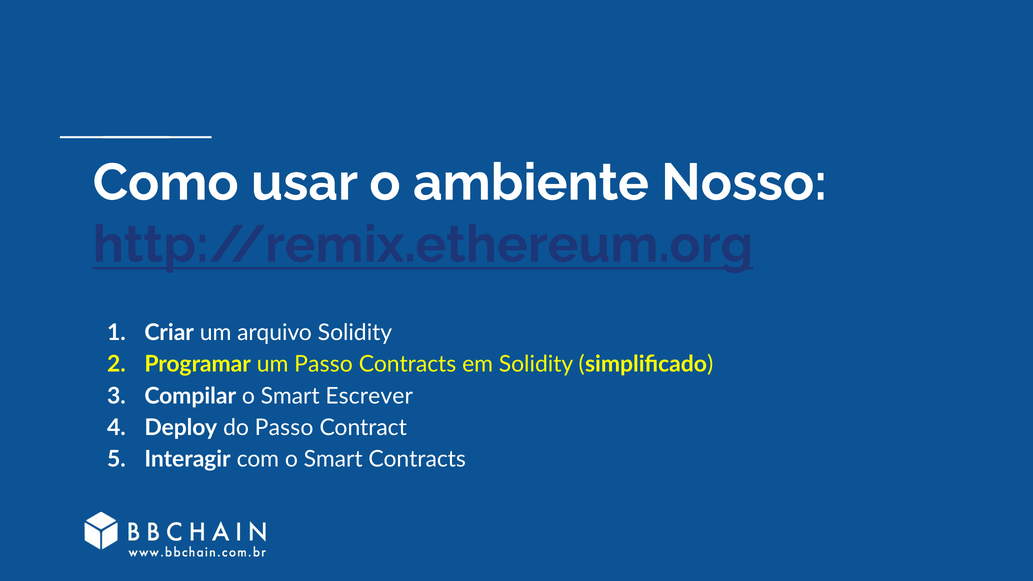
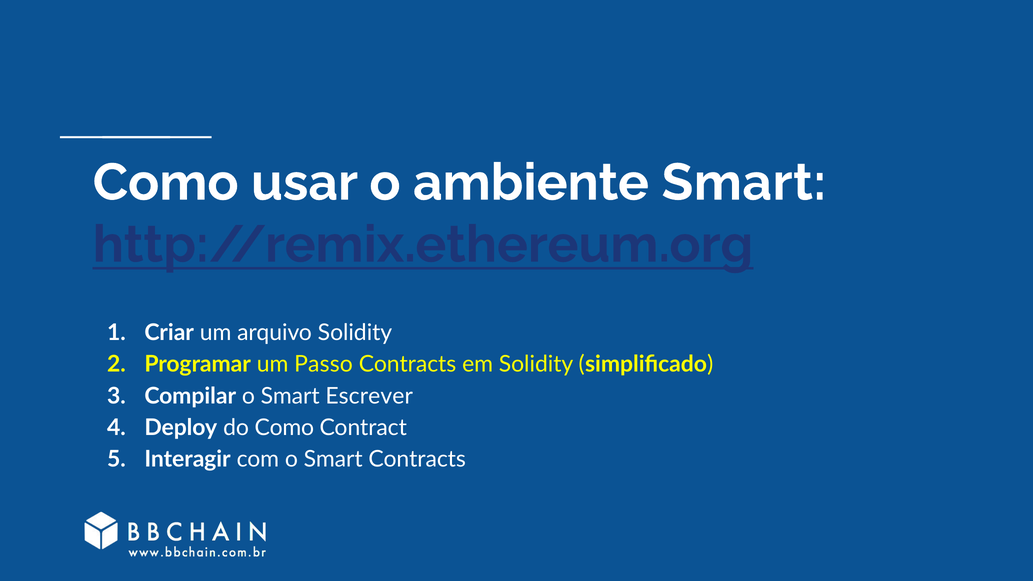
ambiente Nosso: Nosso -> Smart (744, 183)
do Passo: Passo -> Como (284, 428)
